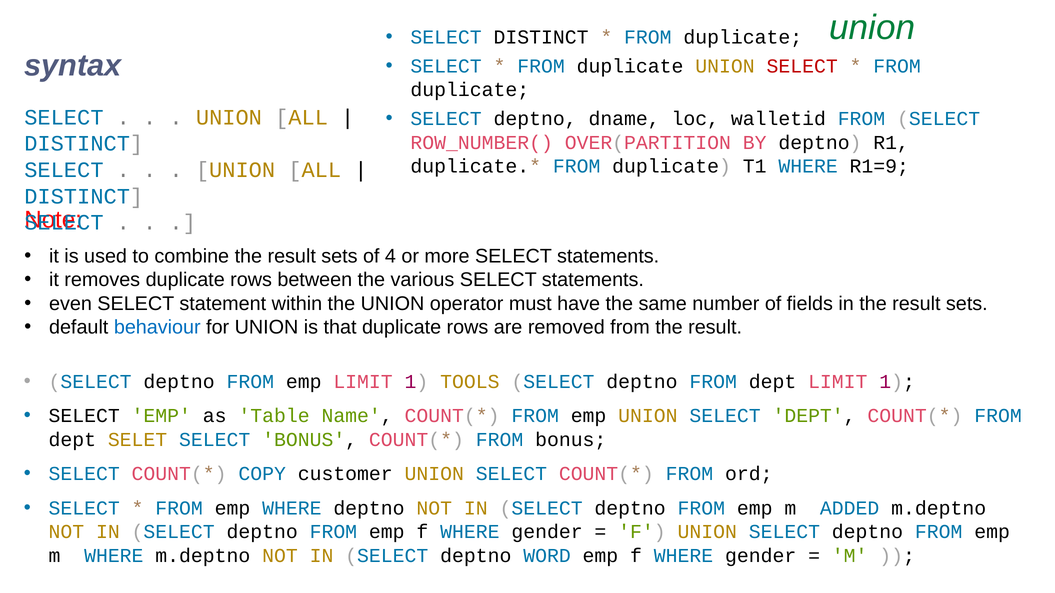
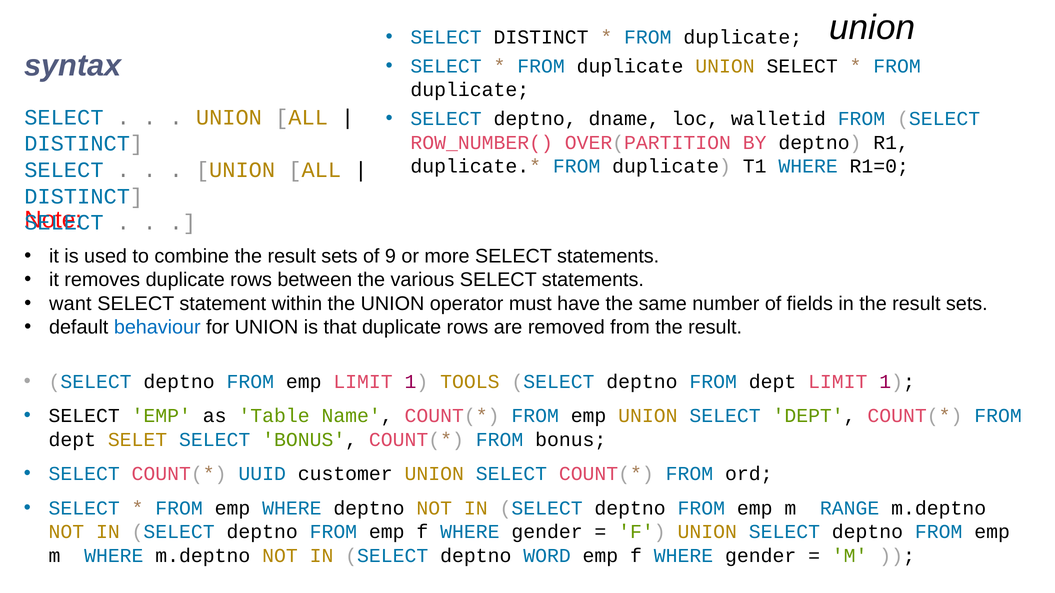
union colour: green -> black (872, 27)
SELECT colour: red -> black (802, 66)
R1=9: R1=9 -> R1=0 (879, 167)
4: 4 -> 9 (390, 256)
even: even -> want (70, 304)
COPY: COPY -> UUID (262, 474)
ADDED: ADDED -> RANGE (850, 508)
